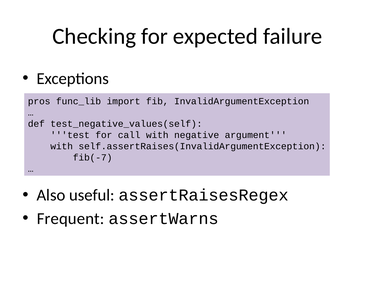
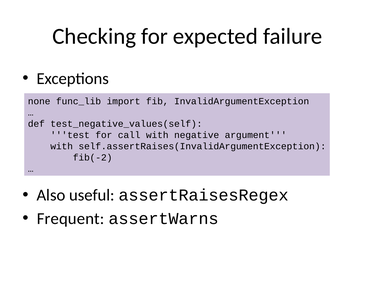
pros: pros -> none (39, 101)
fib(-7: fib(-7 -> fib(-2 (93, 158)
